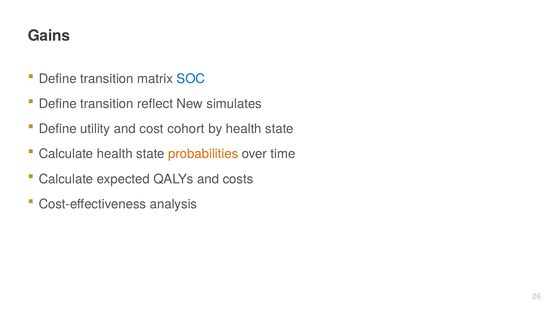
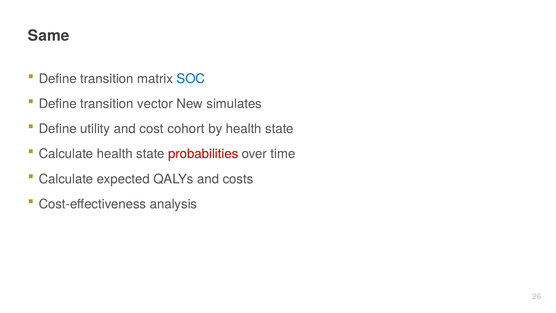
Gains: Gains -> Same (49, 36)
reflect: reflect -> vector (155, 104)
probabilities colour: orange -> red (203, 154)
